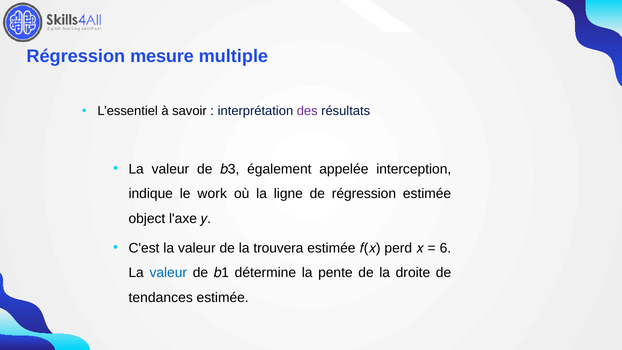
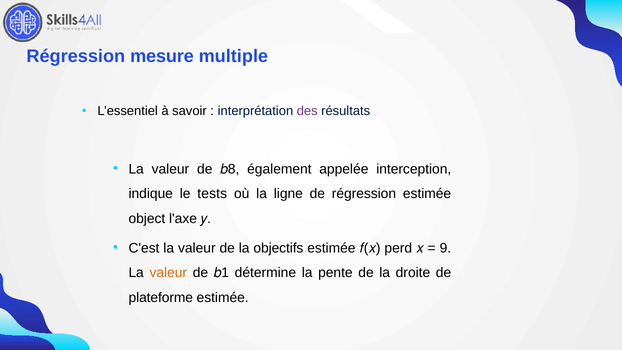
3: 3 -> 8 (234, 169)
work: work -> tests (212, 194)
trouvera: trouvera -> objectifs (278, 248)
6: 6 -> 9 (445, 248)
valeur colour: blue -> orange (168, 273)
tendances: tendances -> plateforme (161, 298)
